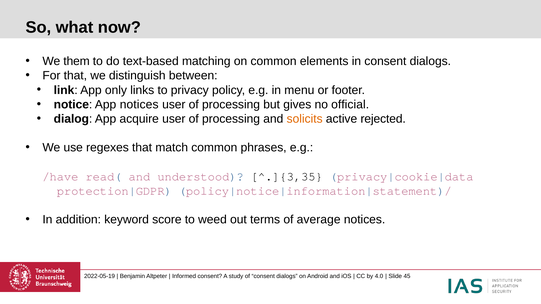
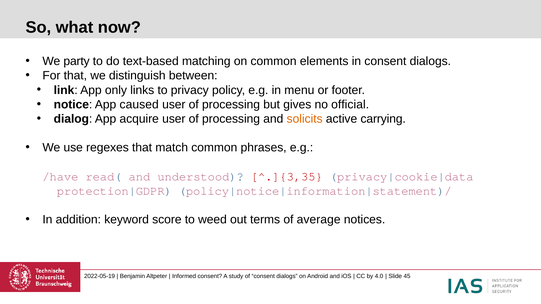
them: them -> party (77, 61)
App notices: notices -> caused (139, 105)
rejected: rejected -> carrying (383, 119)
^.]{3,35 colour: black -> red (287, 177)
